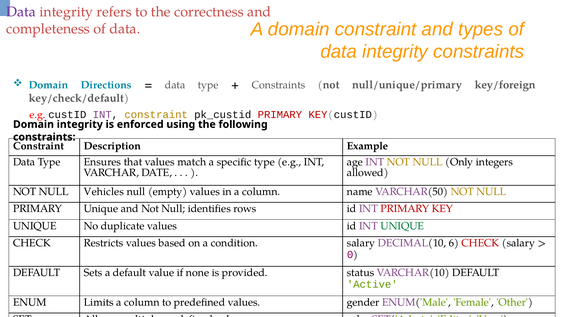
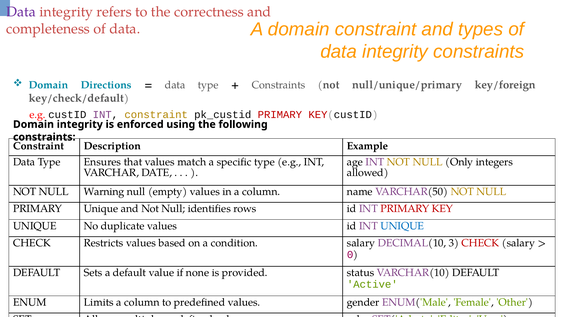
Vehicles: Vehicles -> Warning (104, 192)
UNIQUE colour: green -> blue (402, 226)
6: 6 -> 3 (454, 243)
